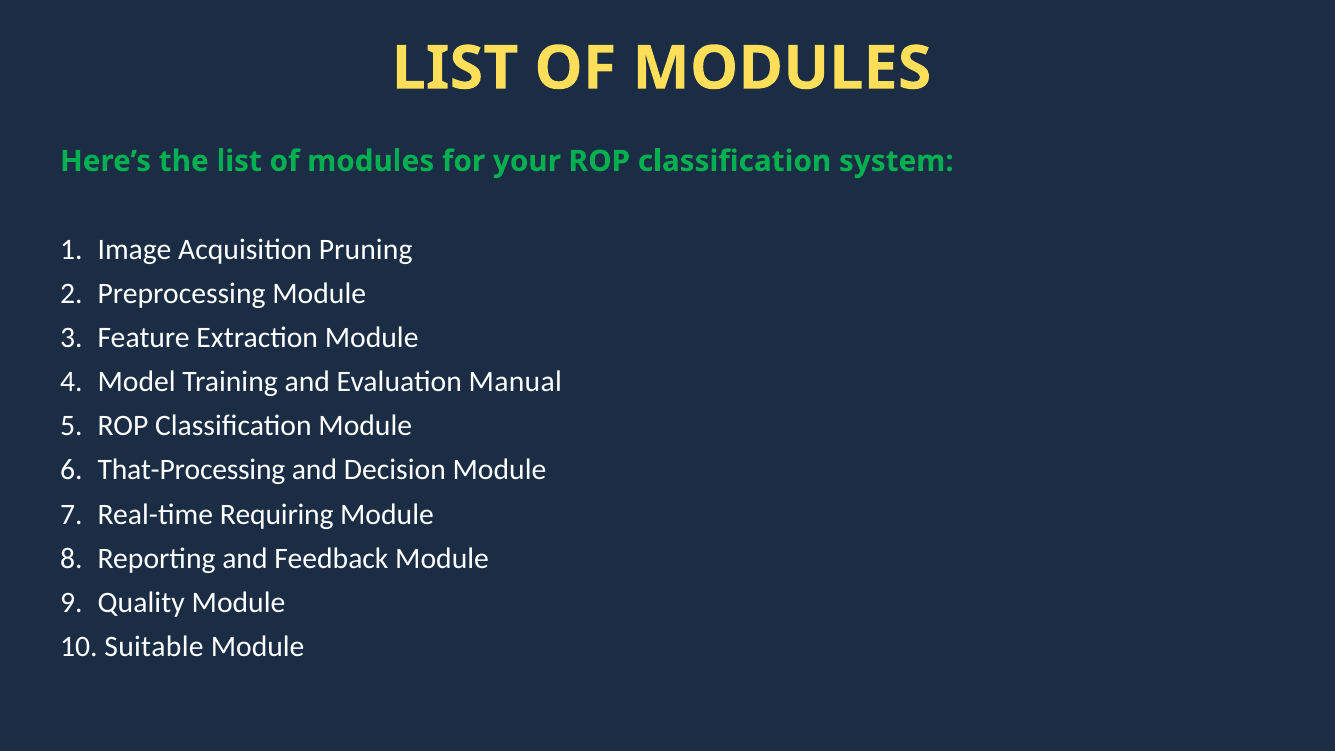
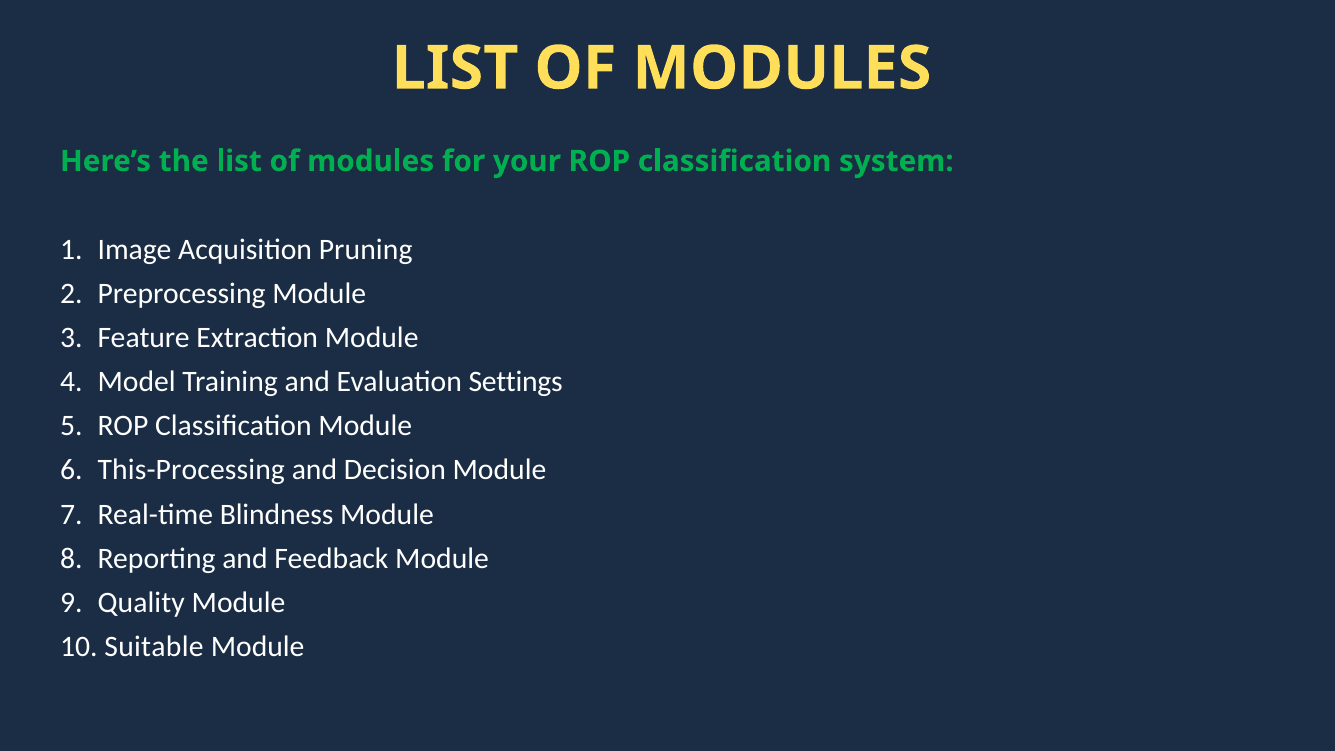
Manual: Manual -> Settings (516, 382)
That-Processing: That-Processing -> This-Processing (191, 470)
Requiring: Requiring -> Blindness (277, 514)
